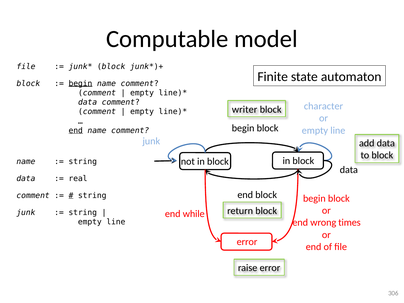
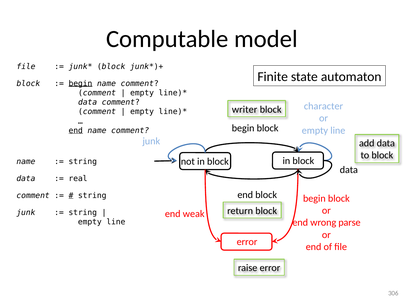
while: while -> weak (194, 214)
times: times -> parse (349, 223)
